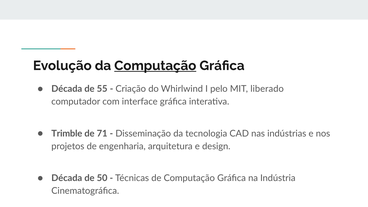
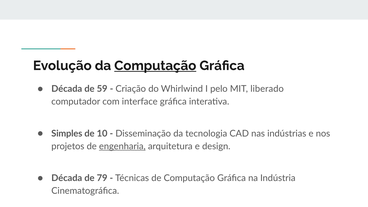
55: 55 -> 59 (102, 89)
Trimble: Trimble -> Simples (67, 134)
71: 71 -> 10 (102, 134)
engenharia underline: none -> present (122, 146)
50: 50 -> 79 (102, 178)
